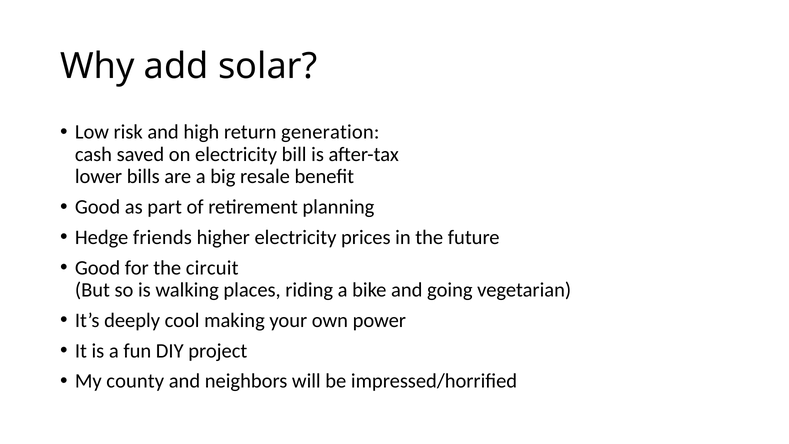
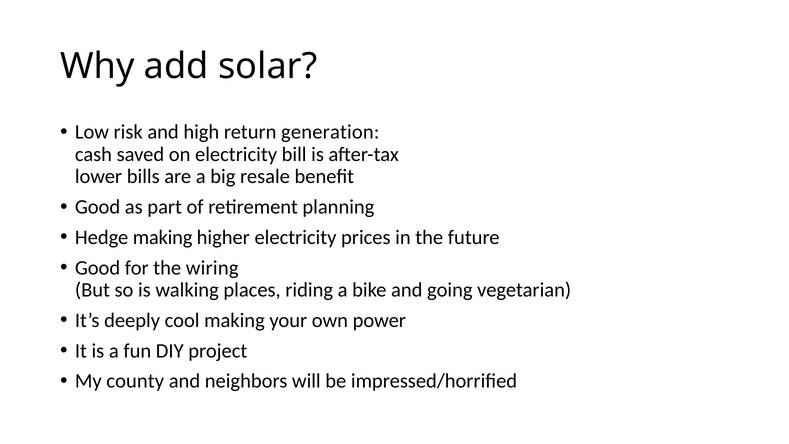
Hedge friends: friends -> making (163, 237)
circuit: circuit -> wiring (212, 268)
